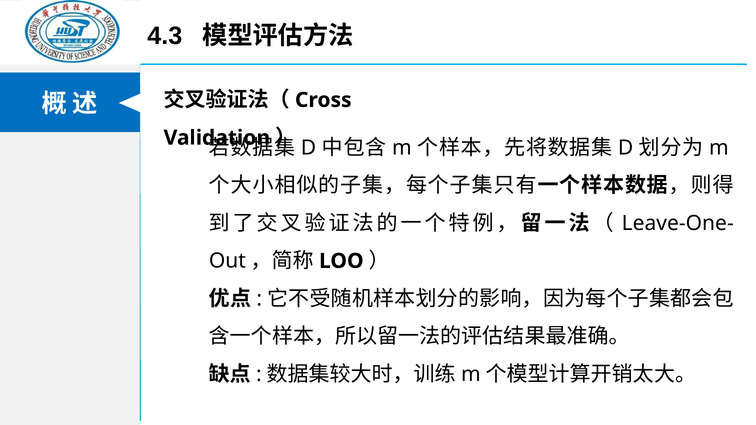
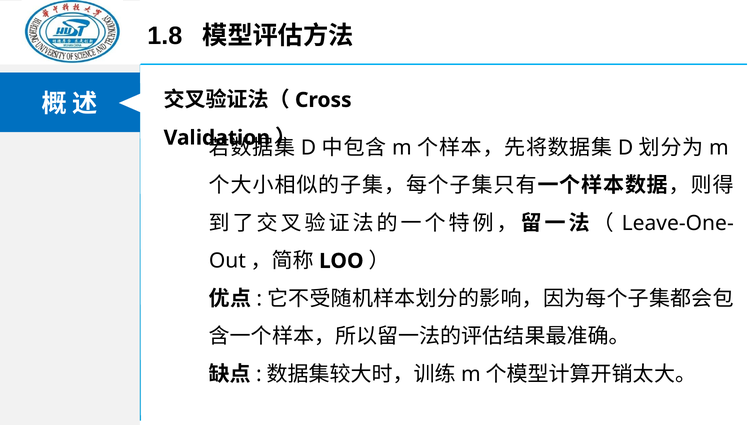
4.3: 4.3 -> 1.8 (165, 36)
